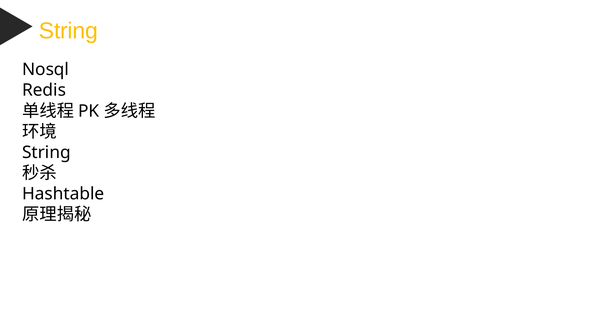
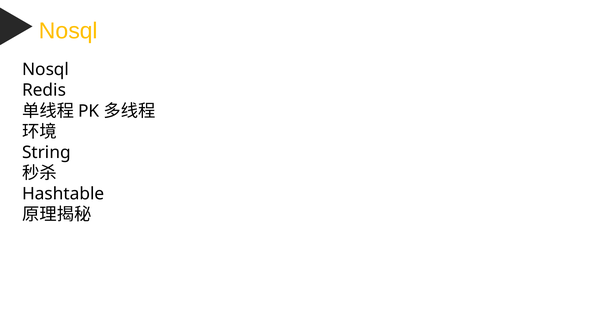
String: String -> Nosql (68, 31)
